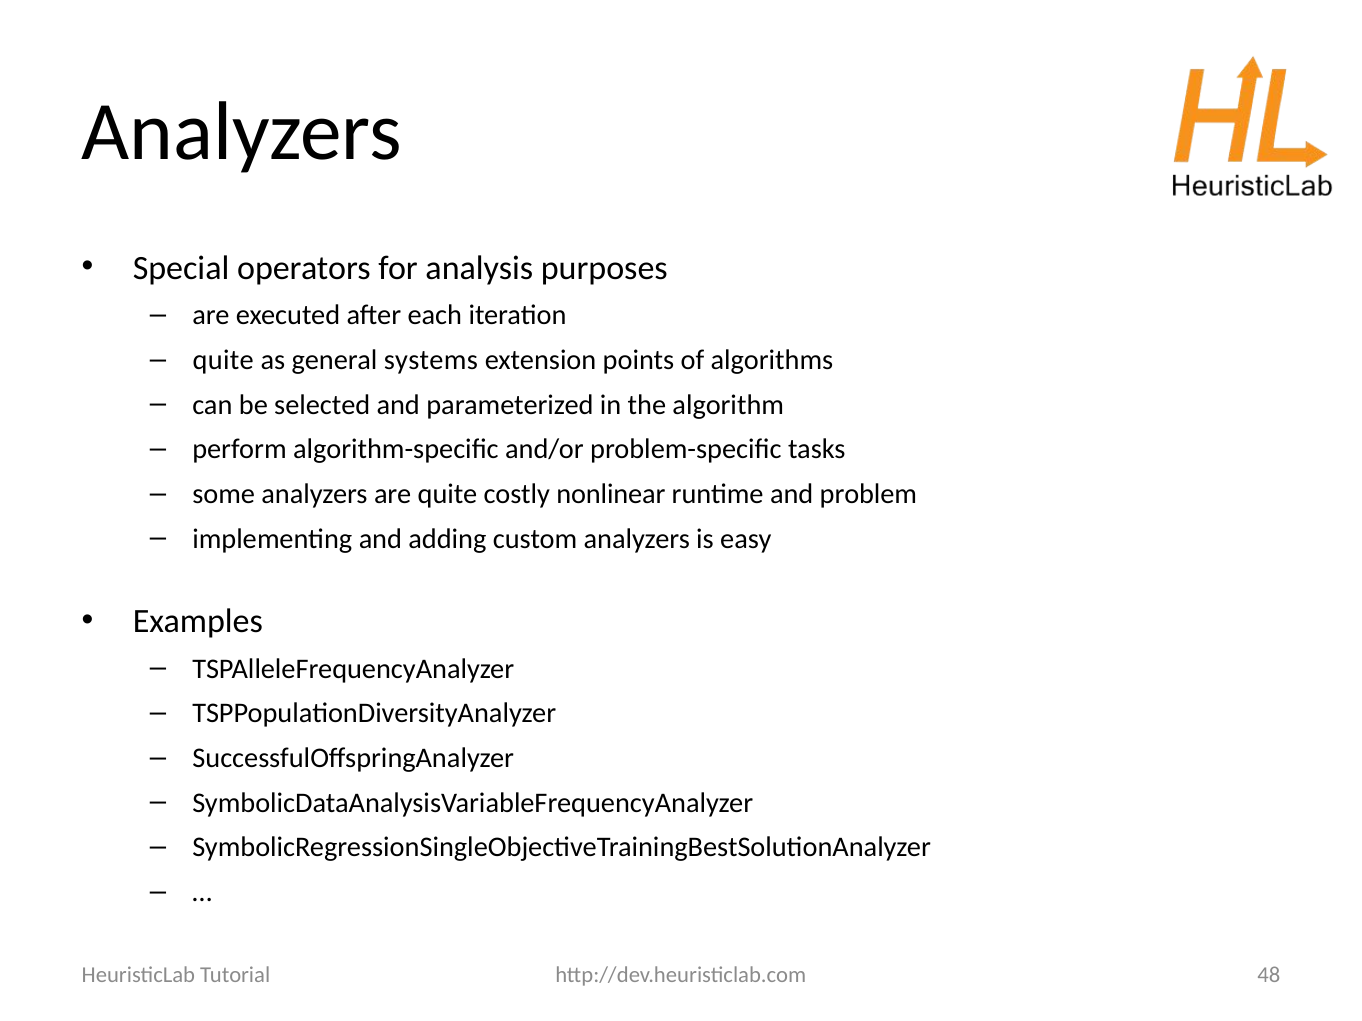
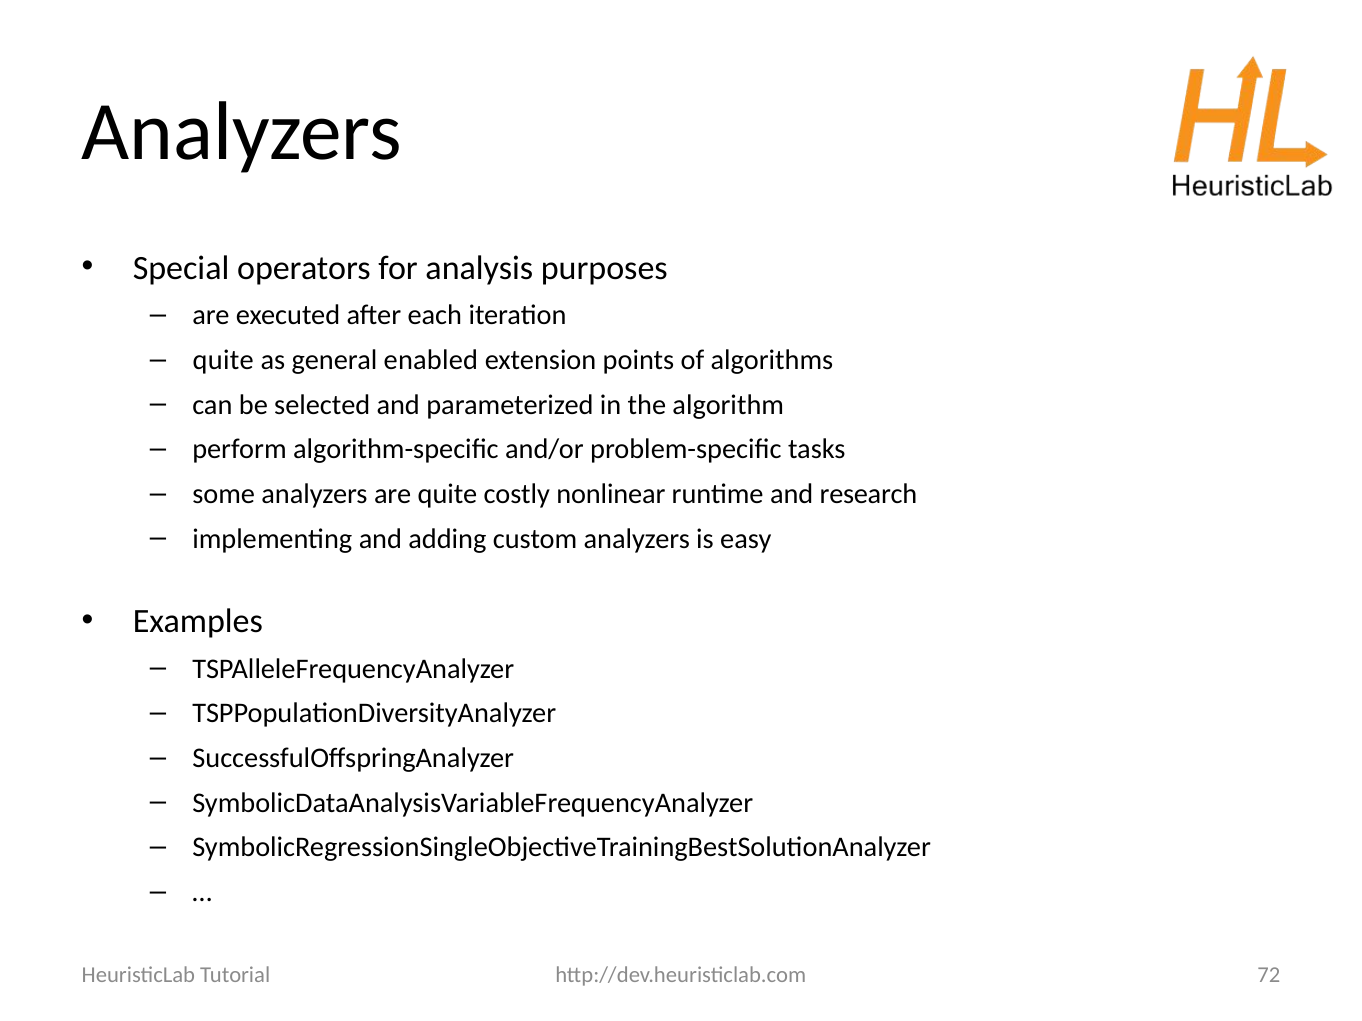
systems: systems -> enabled (431, 360)
problem: problem -> research (868, 494)
48: 48 -> 72 (1269, 975)
